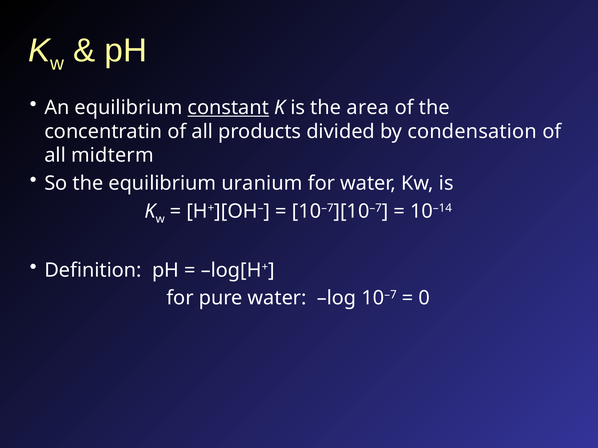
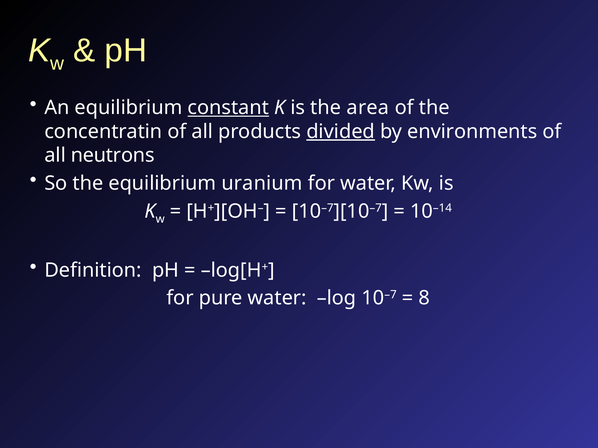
divided underline: none -> present (341, 132)
condensation: condensation -> environments (472, 132)
midterm: midterm -> neutrons (113, 156)
0: 0 -> 8 (424, 298)
